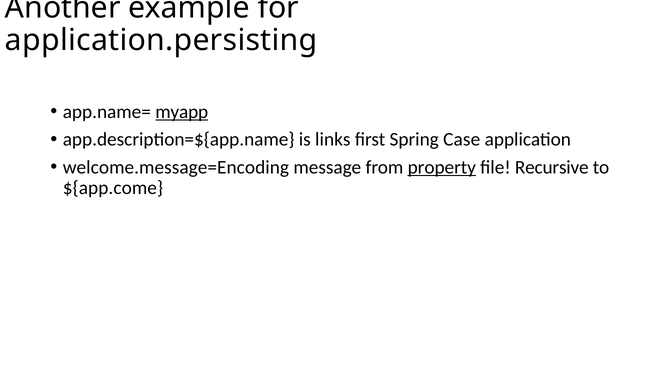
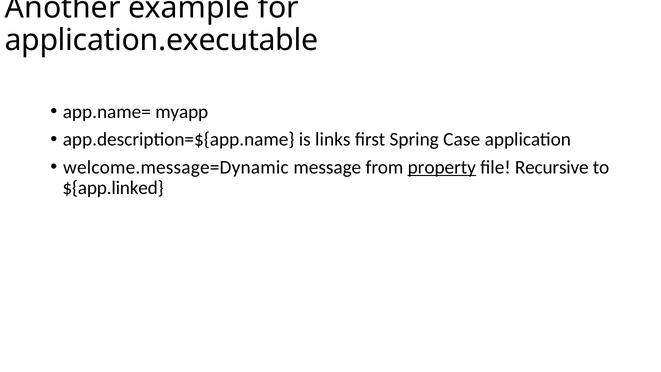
application.persisting: application.persisting -> application.executable (161, 40)
myapp underline: present -> none (182, 112)
welcome.message=Encoding: welcome.message=Encoding -> welcome.message=Dynamic (176, 167)
${app.come: ${app.come -> ${app.linked (113, 188)
